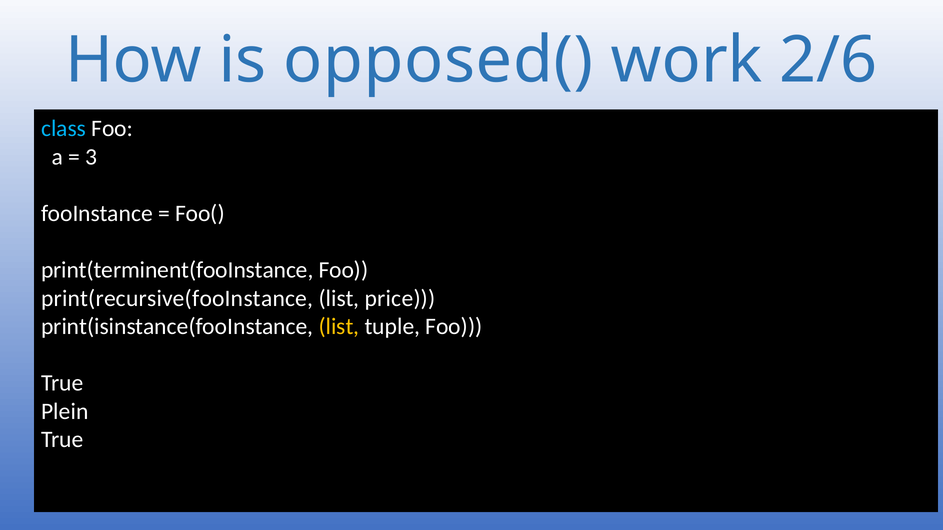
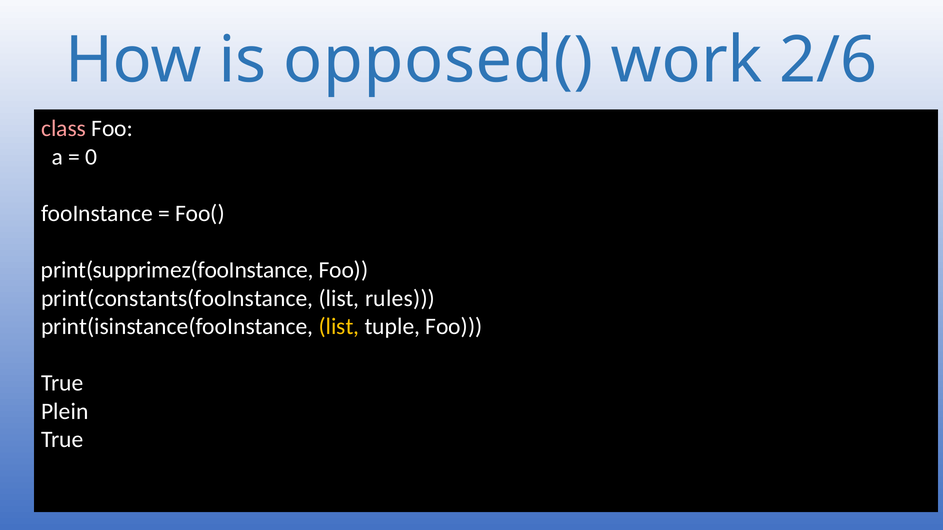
class colour: light blue -> pink (64, 129)
3: 3 -> 0 (91, 157)
print(terminent(fooInstance: print(terminent(fooInstance -> print(supprimez(fooInstance (177, 270)
print(recursive(fooInstance: print(recursive(fooInstance -> print(constants(fooInstance (177, 299)
price: price -> rules (400, 299)
